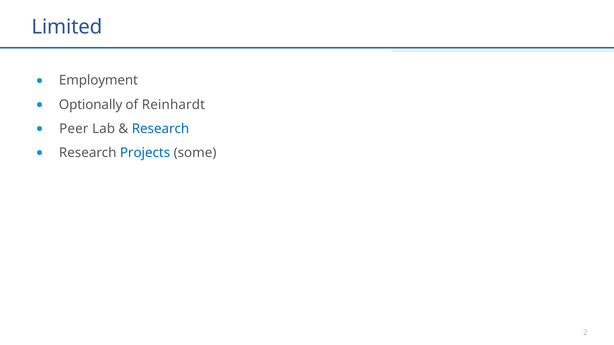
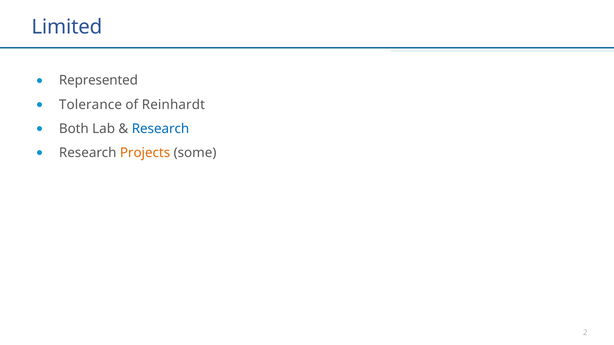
Employment: Employment -> Represented (98, 81)
Optionally: Optionally -> Tolerance (90, 105)
Peer: Peer -> Both (74, 129)
Projects colour: blue -> orange (145, 153)
